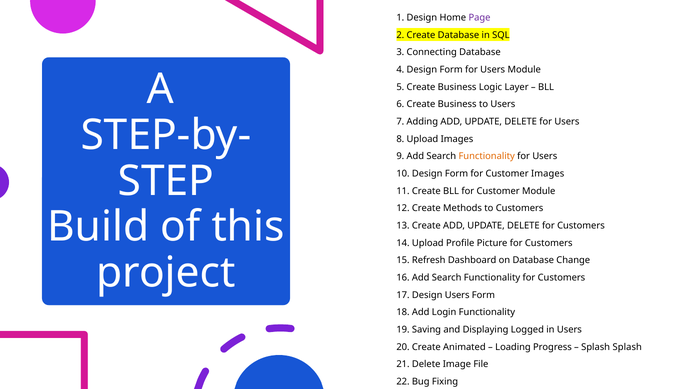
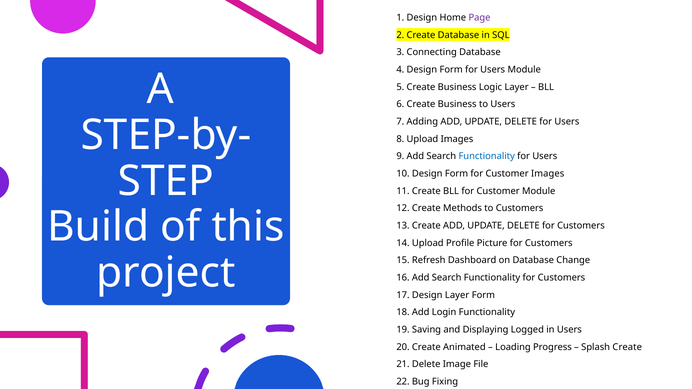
Functionality colour: orange -> blue (487, 156)
Design Users: Users -> Layer (457, 295)
Splash Splash: Splash -> Create (627, 347)
